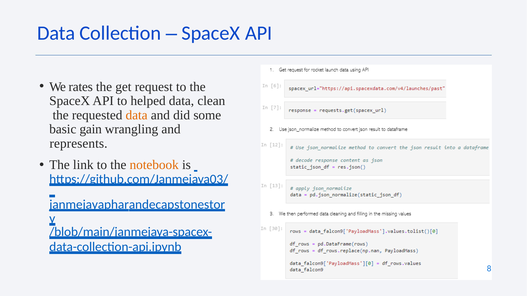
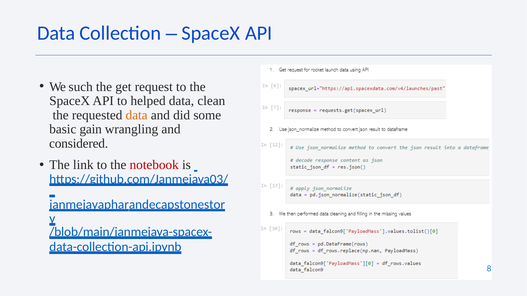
rates: rates -> such (81, 87)
represents: represents -> considered (79, 144)
notebook colour: orange -> red (154, 165)
